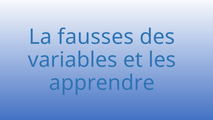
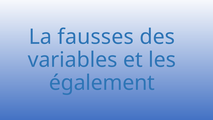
apprendre: apprendre -> également (102, 83)
